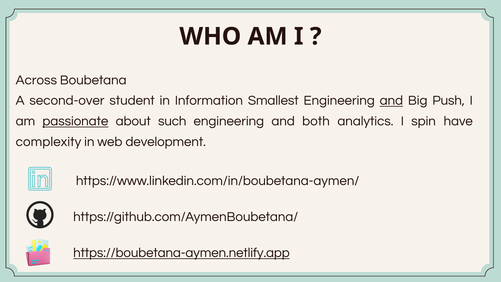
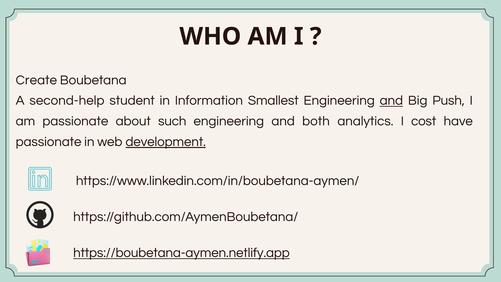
Across: Across -> Create (36, 80)
second-over: second-over -> second-help (67, 101)
passionate underline: present -> none (75, 121)
spin: spin -> cost (424, 121)
complexity: complexity -> passionate (49, 142)
development underline: none -> present (166, 142)
